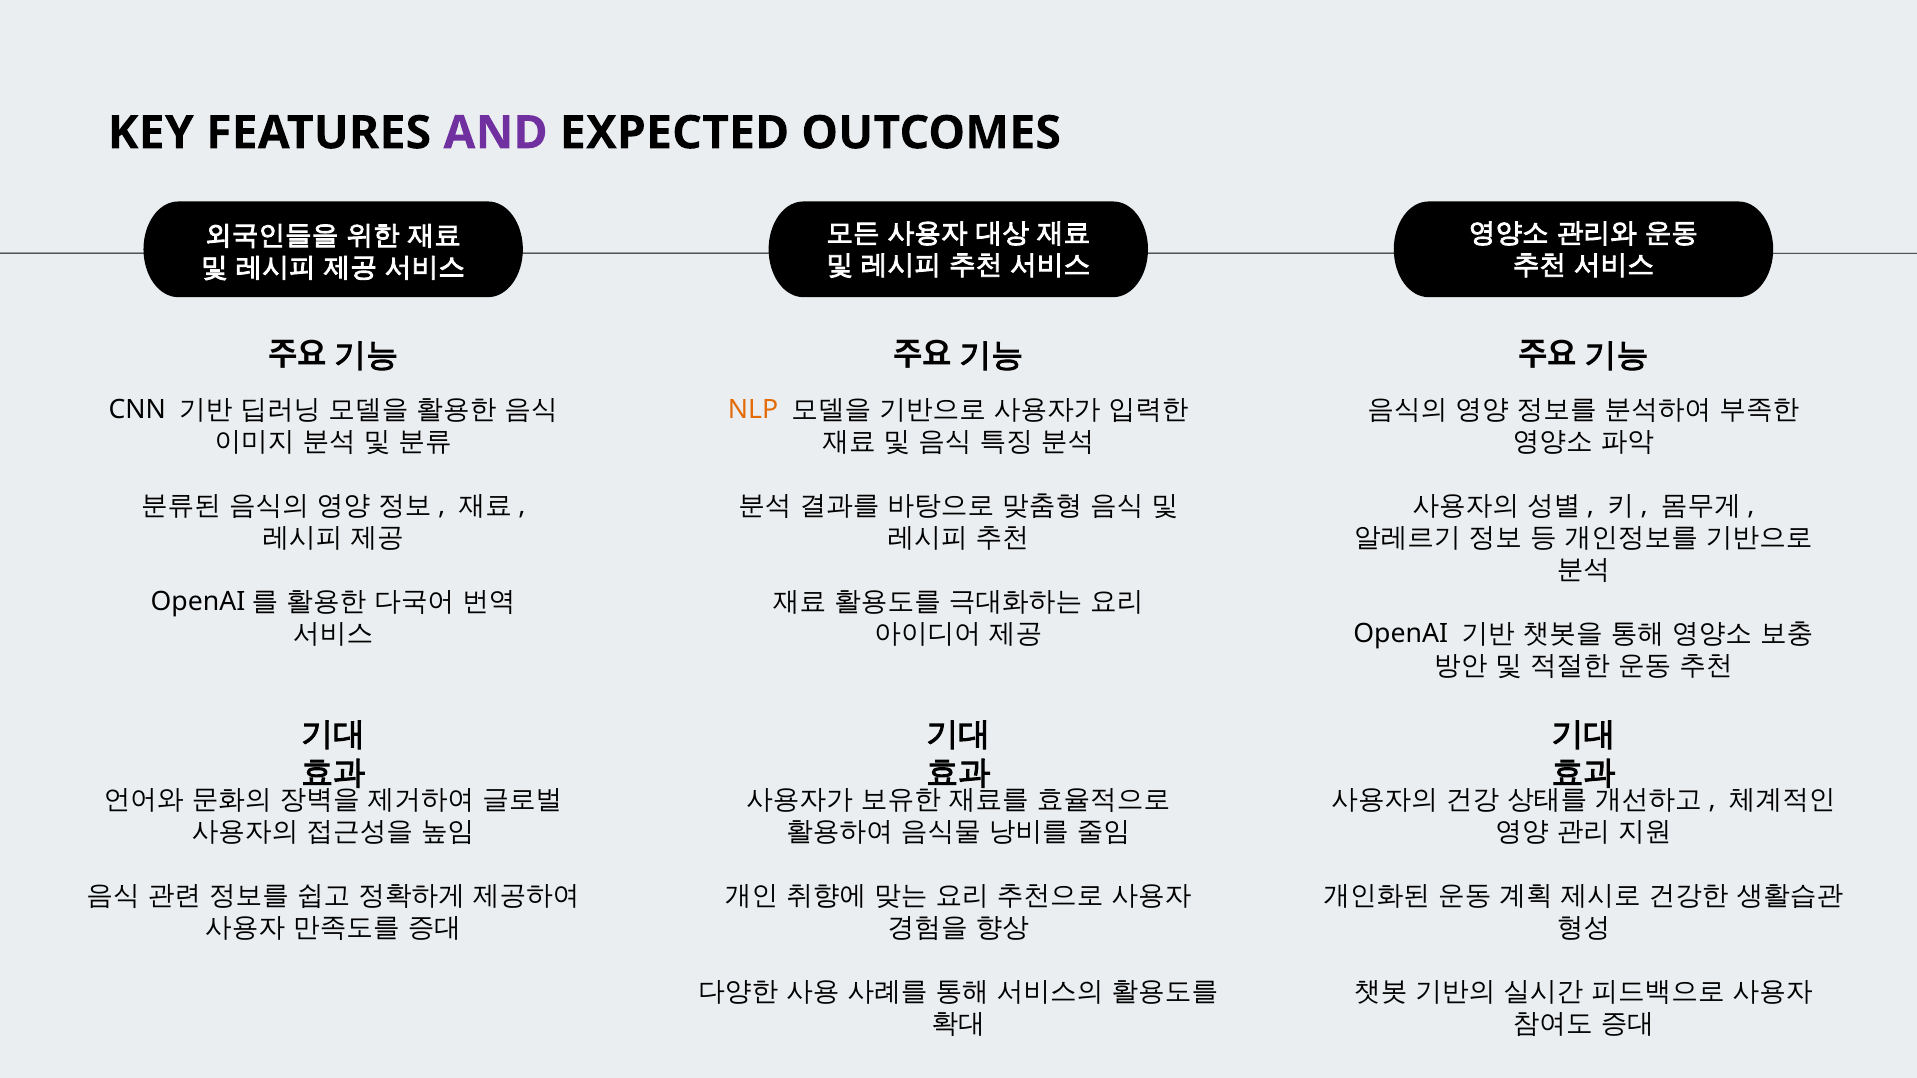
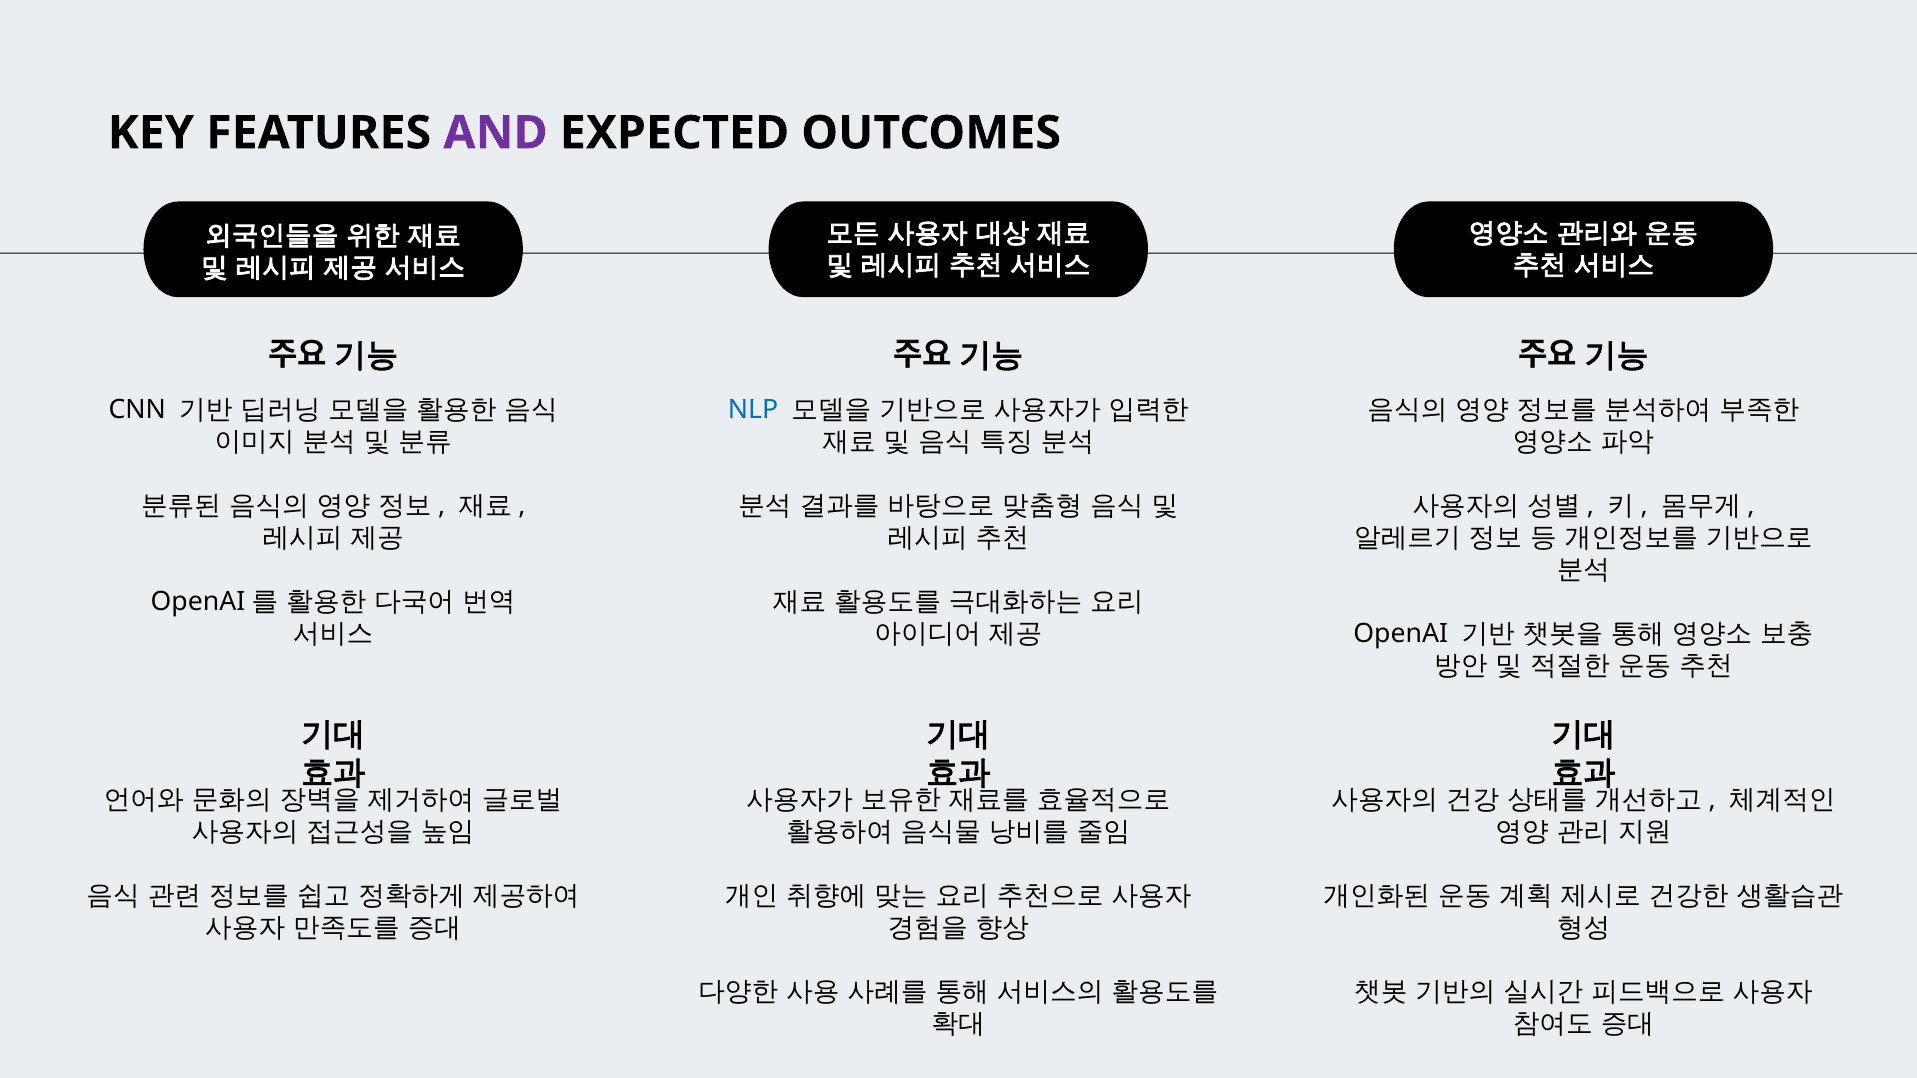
NLP colour: orange -> blue (753, 410)
